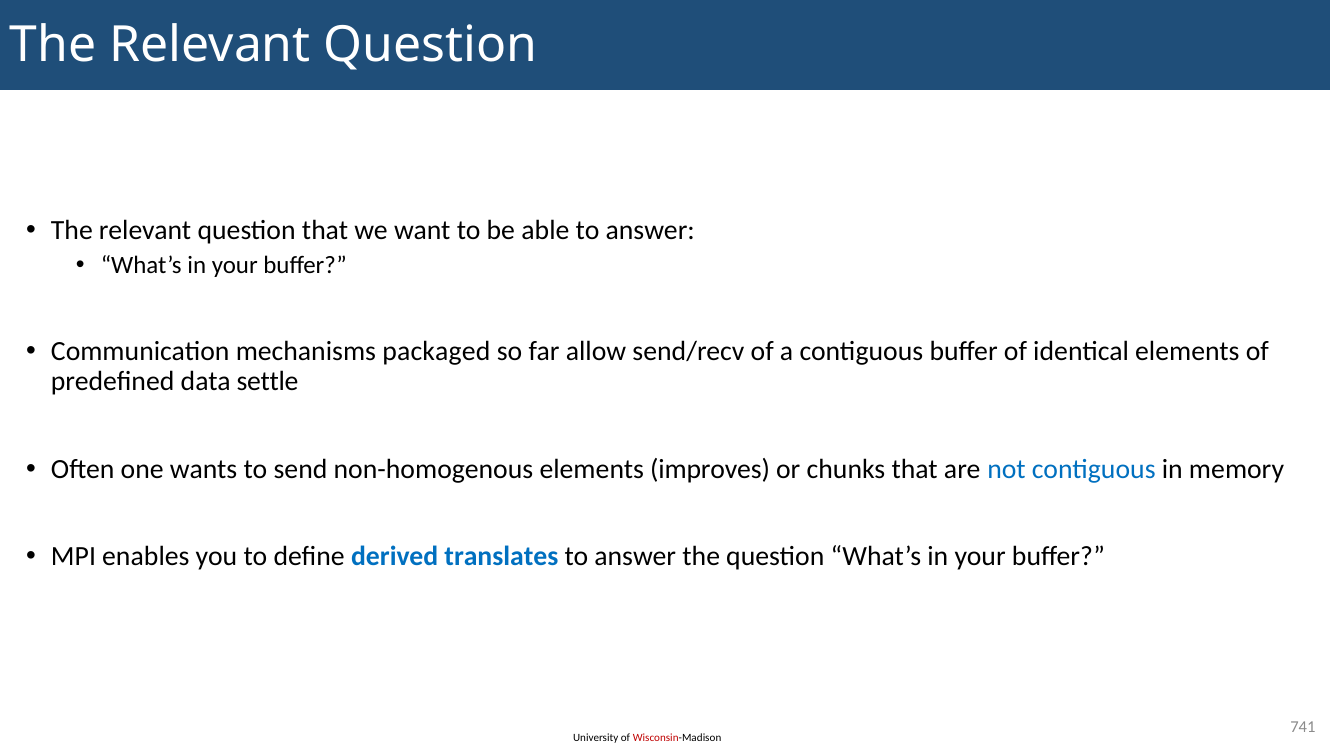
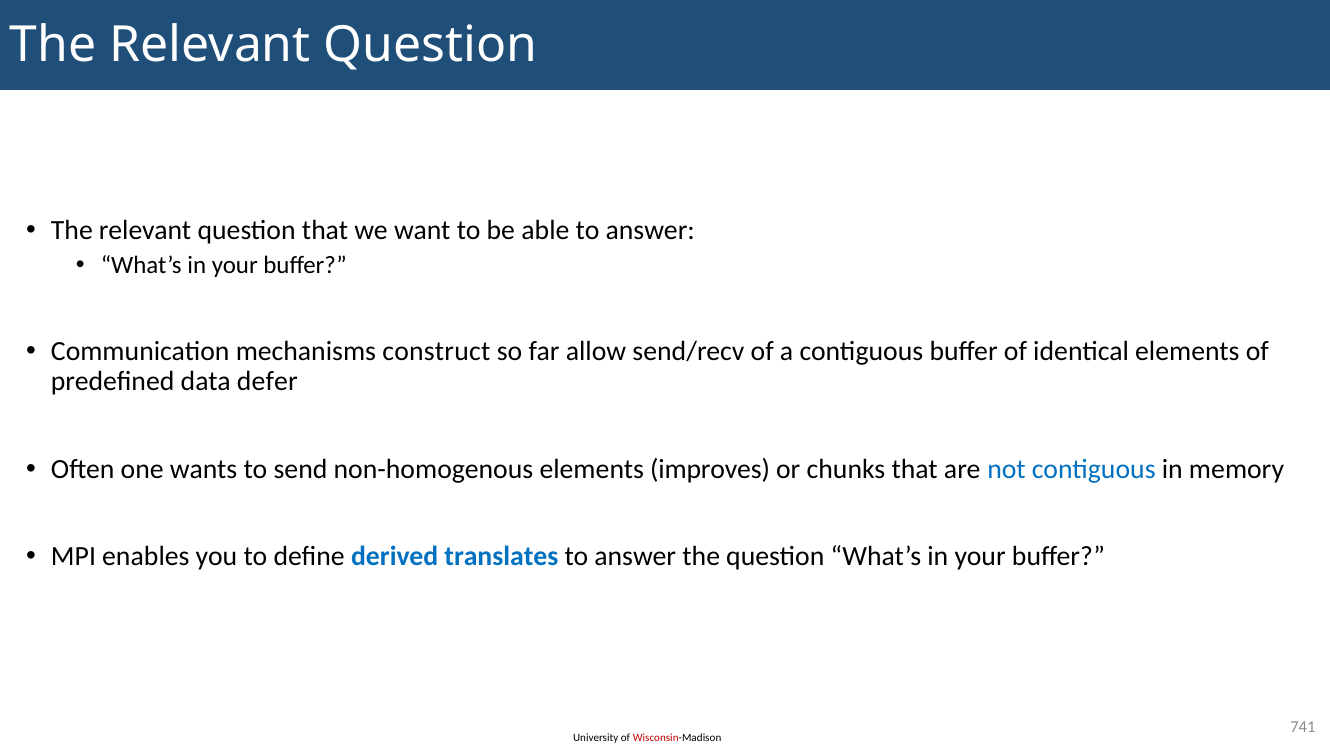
packaged: packaged -> construct (436, 352)
settle: settle -> defer (267, 382)
